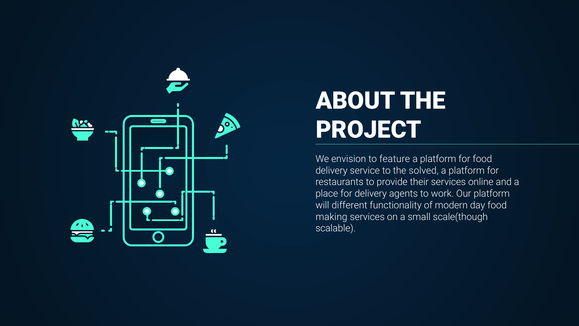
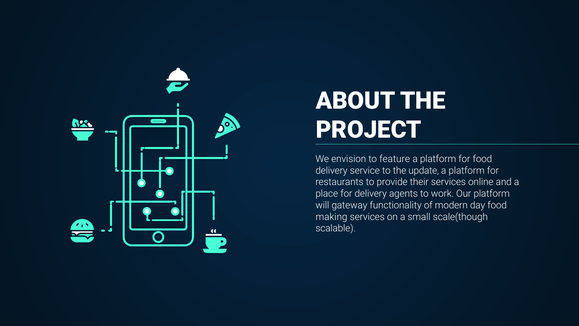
solved: solved -> update (424, 170)
different: different -> gateway (349, 205)
